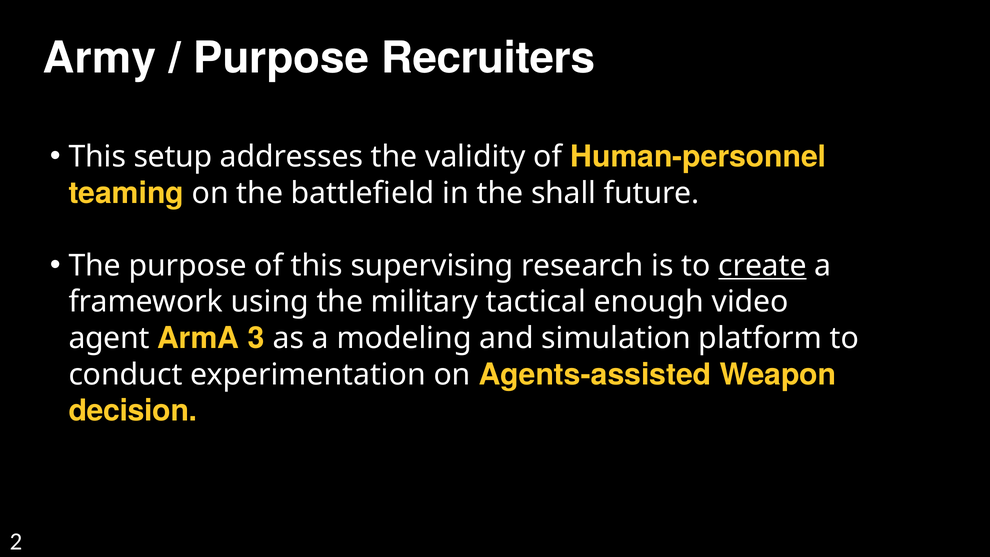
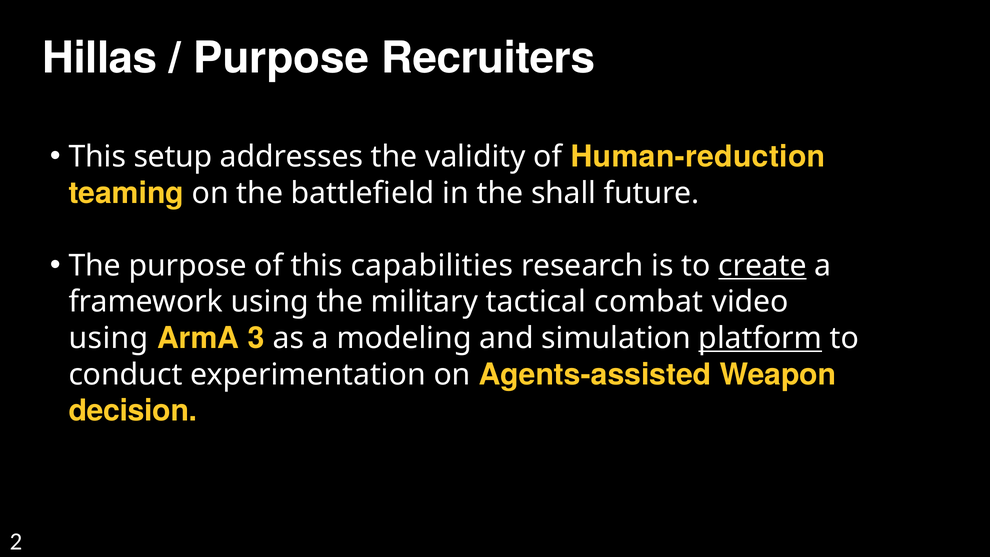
Army: Army -> Hillas (100, 58)
Human-personnel: Human-personnel -> Human-reduction (698, 157)
supervising: supervising -> capabilities (432, 266)
enough: enough -> combat (649, 302)
agent: agent -> using (109, 338)
platform underline: none -> present (760, 338)
